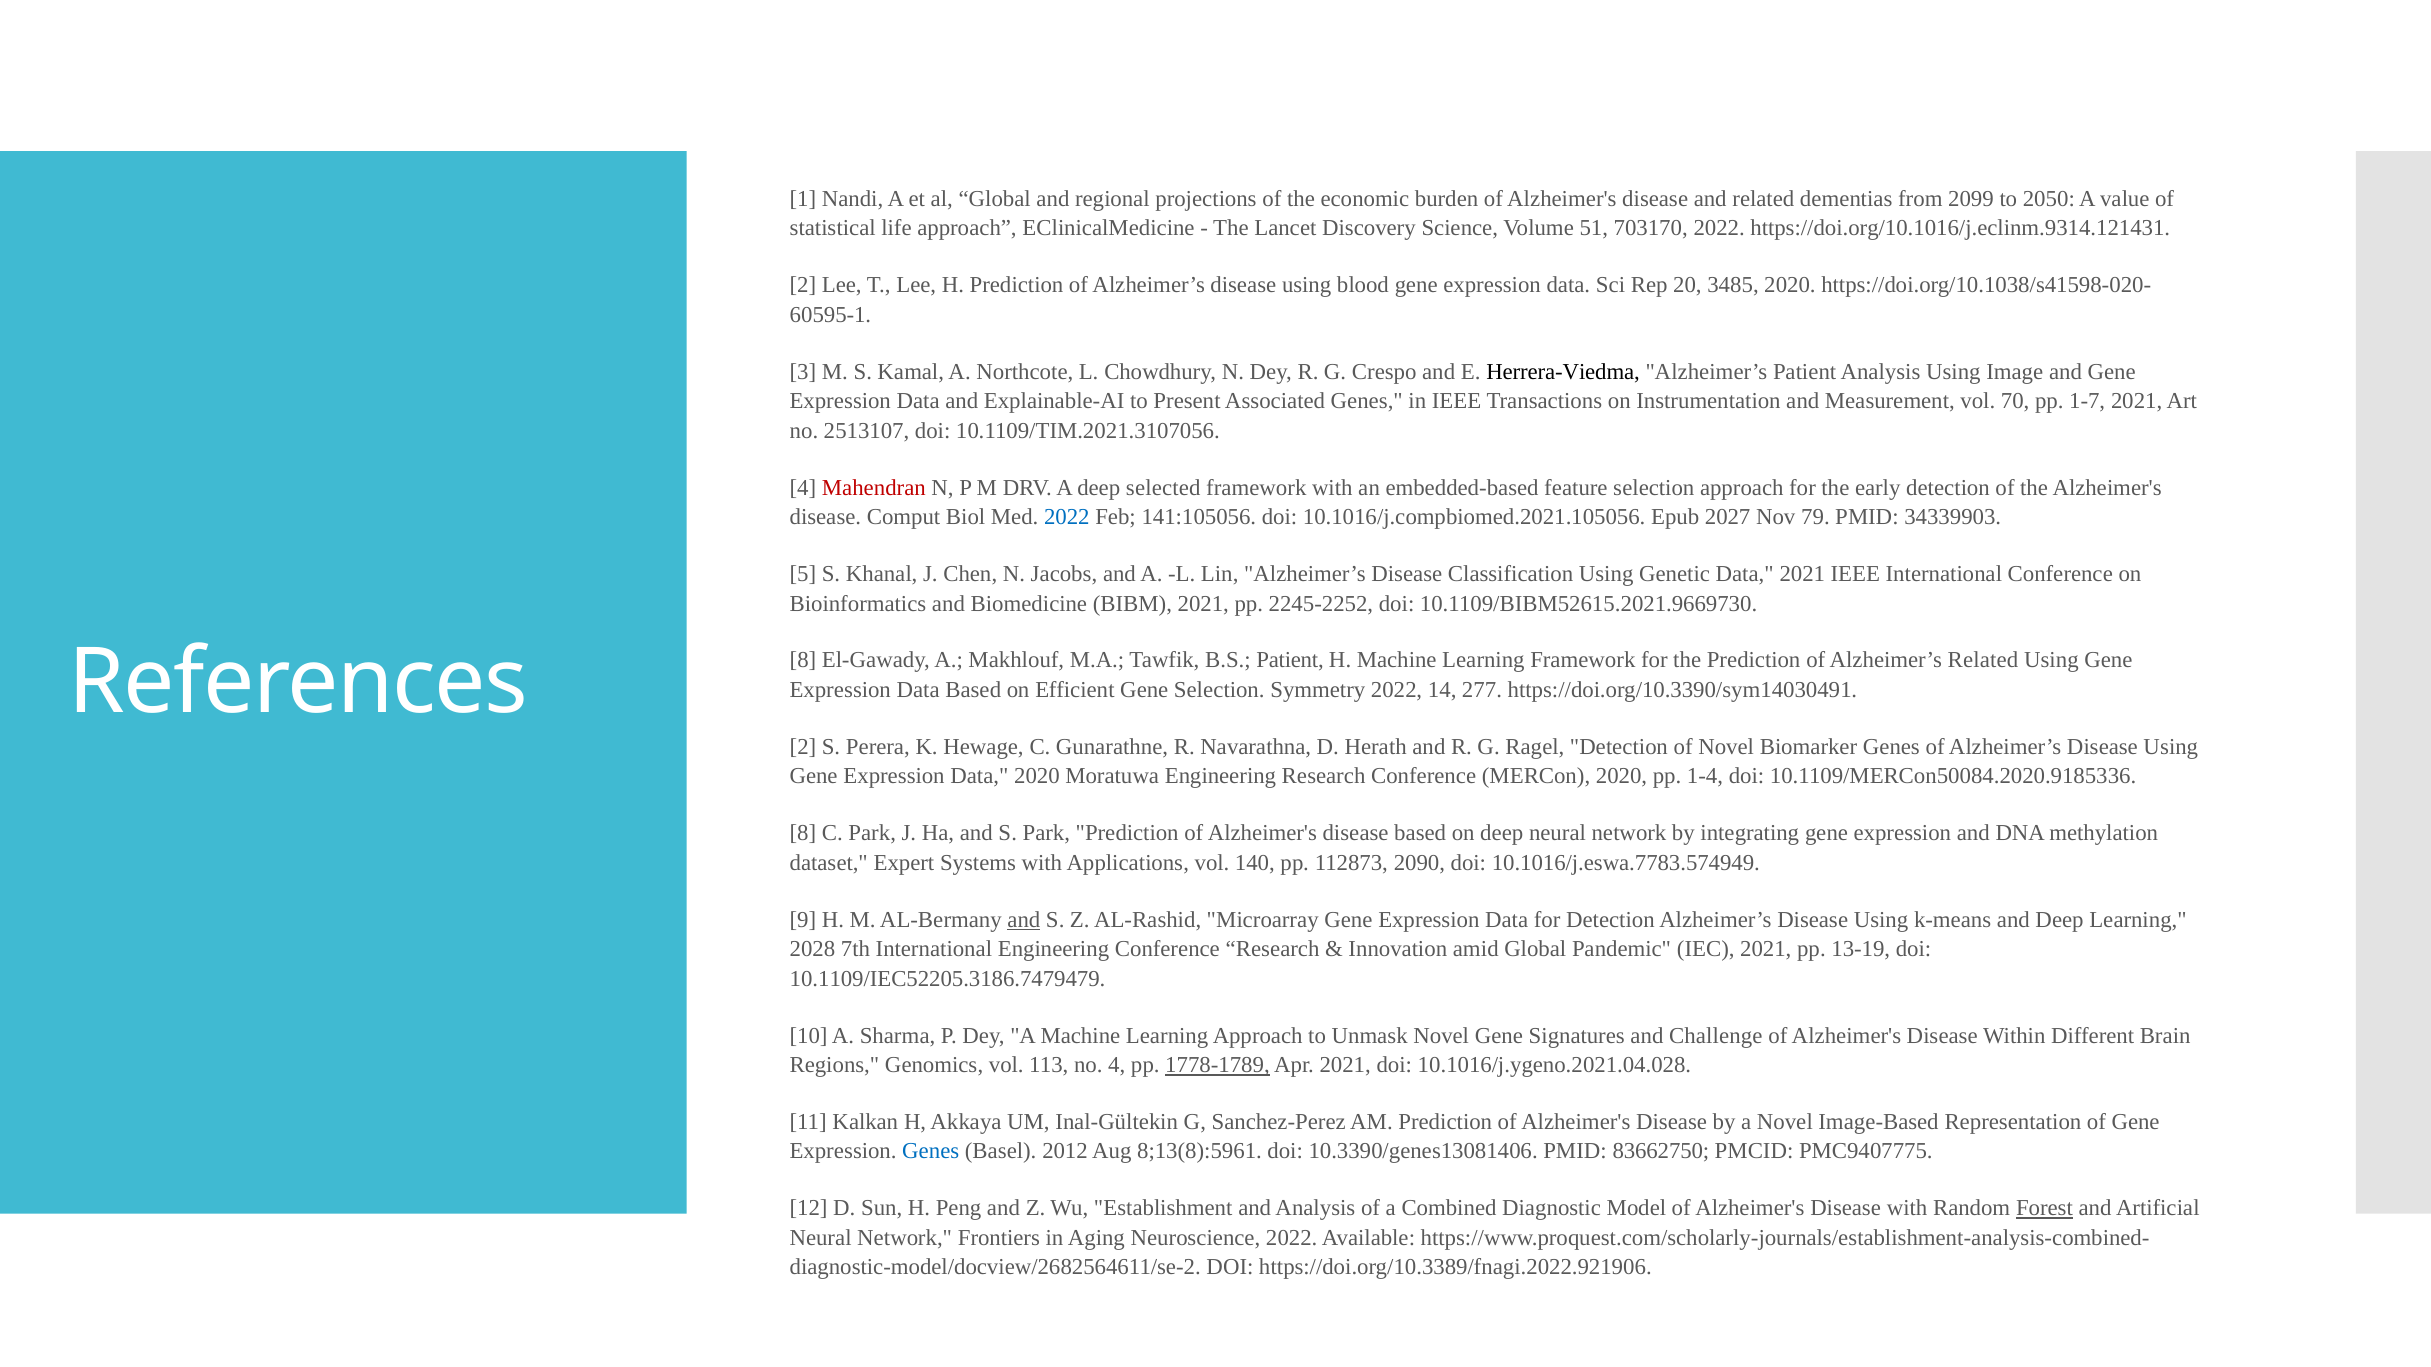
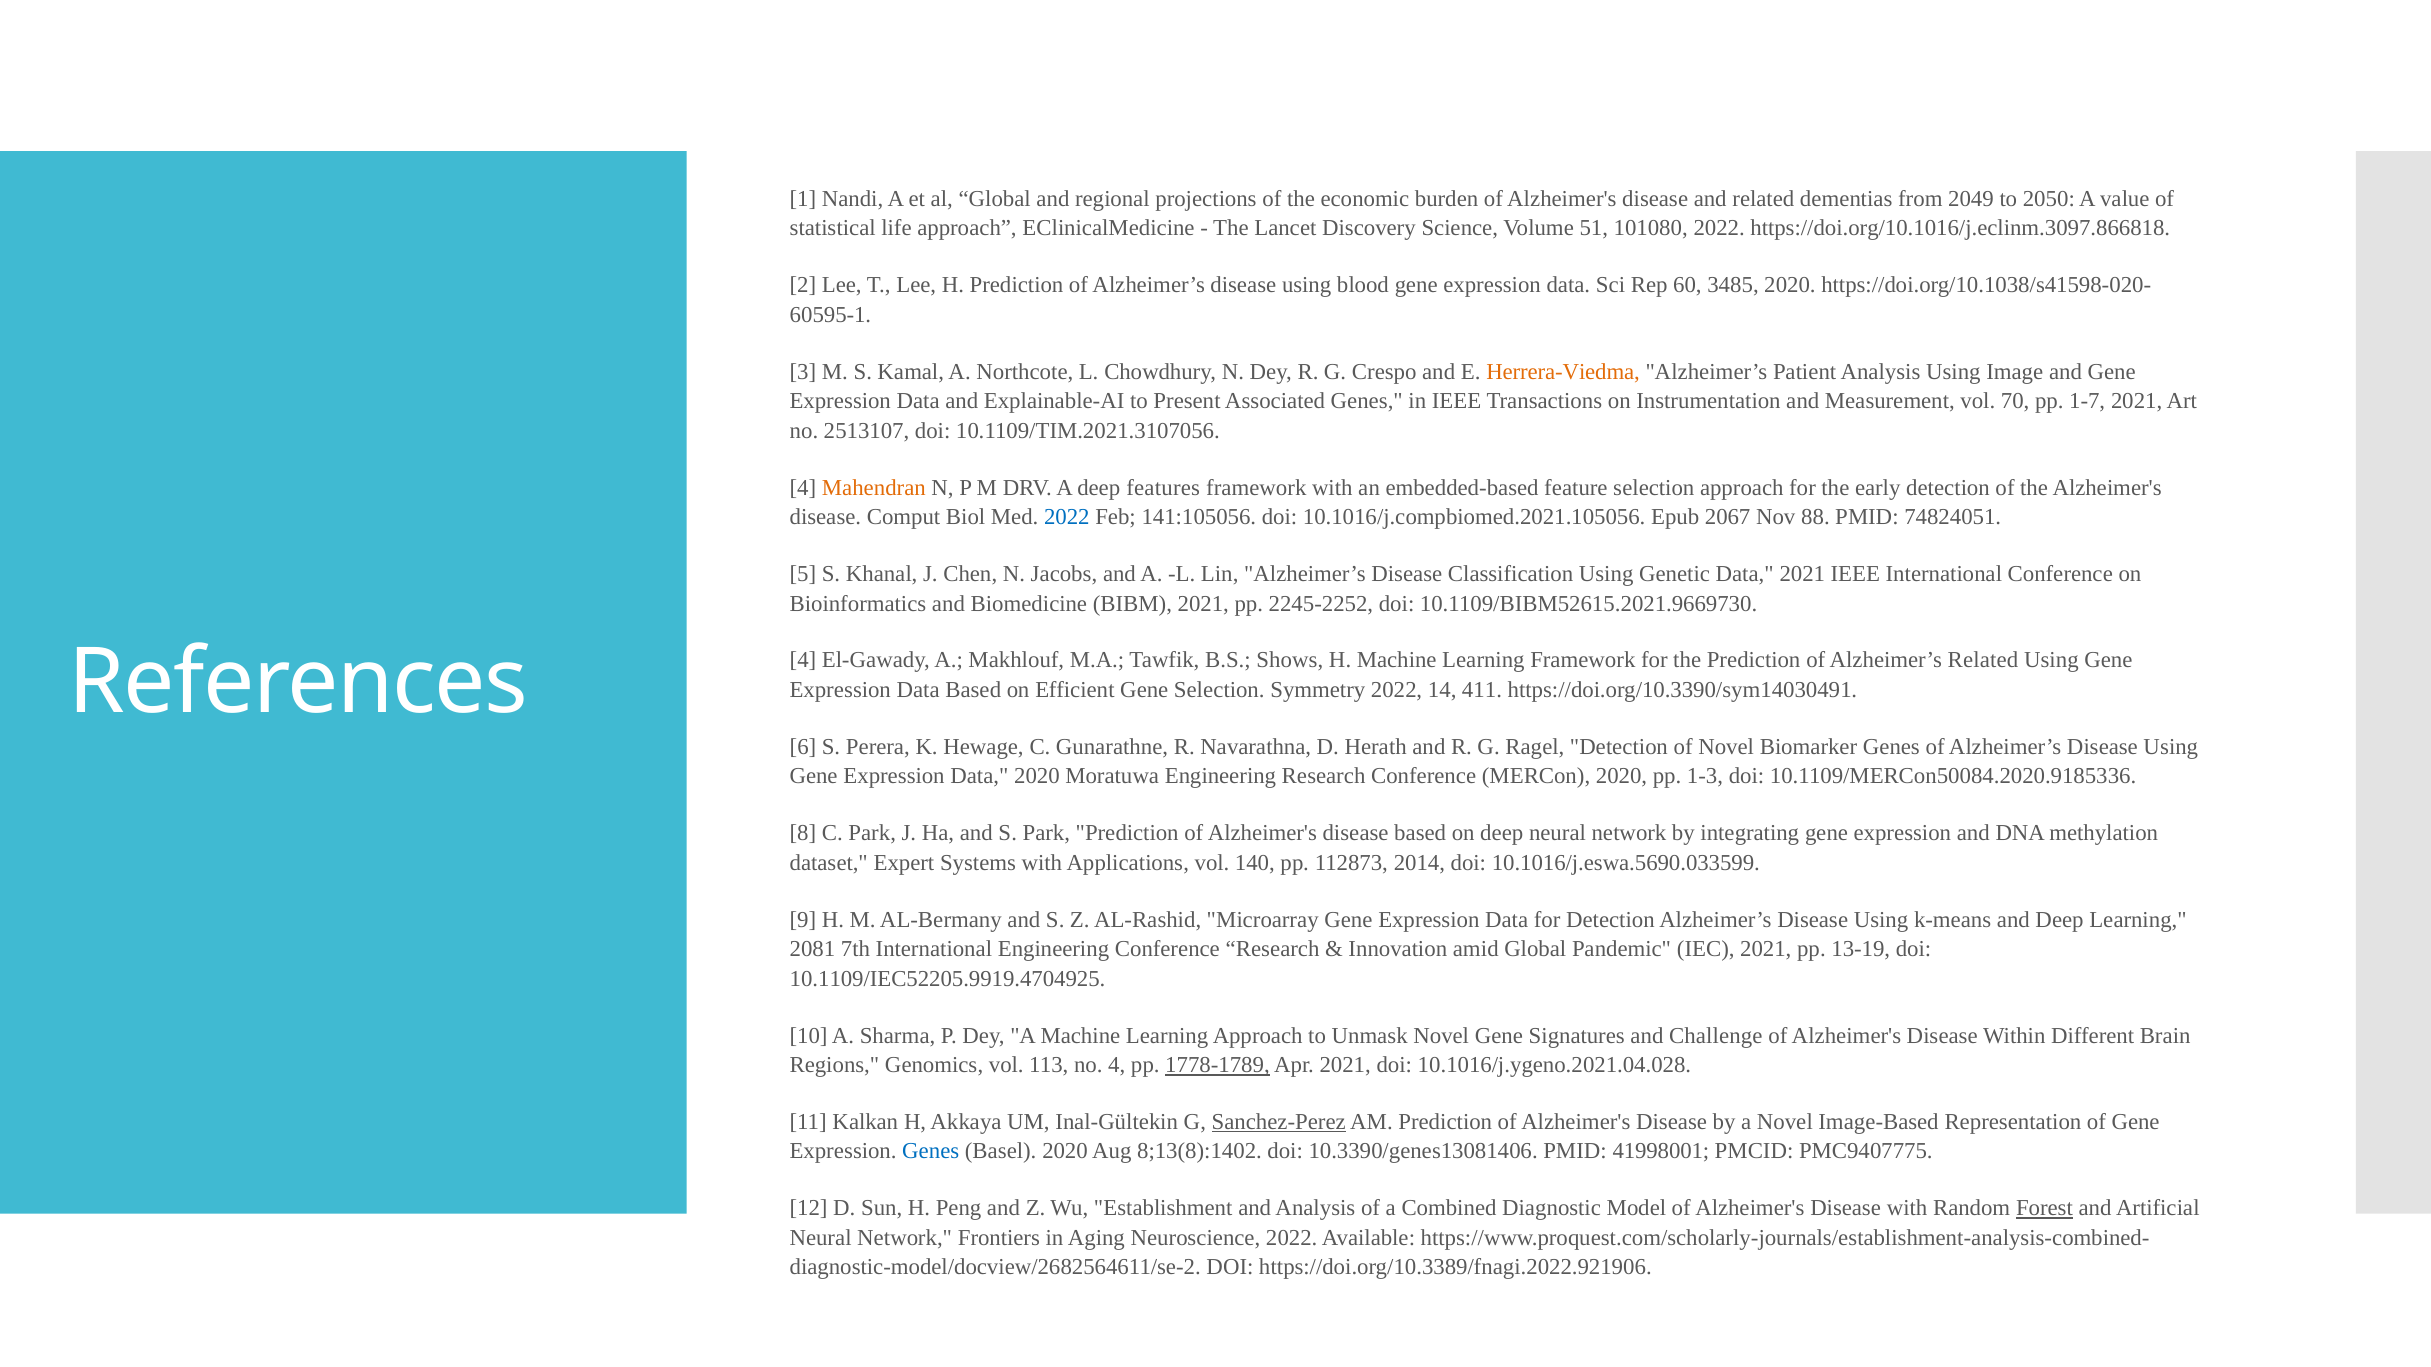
2099: 2099 -> 2049 (1971, 199)
703170: 703170 -> 101080 (1651, 228)
https://doi.org/10.1016/j.eclinm.9314.121431: https://doi.org/10.1016/j.eclinm.9314.121431 -> https://doi.org/10.1016/j.eclinm.3097.866818 (1960, 228)
20: 20 -> 60 (1687, 285)
Herrera-Viedma colour: black -> orange (1563, 372)
Mahendran colour: red -> orange (874, 488)
selected: selected -> features (1163, 488)
2027: 2027 -> 2067 (1728, 517)
79: 79 -> 88 (1815, 517)
34339903: 34339903 -> 74824051 (1953, 517)
8: 8 -> 4 (803, 661)
B.S Patient: Patient -> Shows (1290, 661)
277: 277 -> 411 (1482, 690)
2: 2 -> 6 (803, 747)
1-4: 1-4 -> 1-3 (1705, 777)
2090: 2090 -> 2014 (1419, 863)
10.1016/j.eswa.7783.574949: 10.1016/j.eswa.7783.574949 -> 10.1016/j.eswa.5690.033599 (1626, 863)
and underline: present -> none (1024, 920)
2028: 2028 -> 2081 (812, 949)
10.1109/IEC52205.3186.7479479: 10.1109/IEC52205.3186.7479479 -> 10.1109/IEC52205.9919.4704925 (948, 979)
Sanchez-Perez underline: none -> present (1279, 1122)
Basel 2012: 2012 -> 2020 (1065, 1152)
8;13(8):5961: 8;13(8):5961 -> 8;13(8):1402 (1199, 1152)
83662750: 83662750 -> 41998001 (1661, 1152)
